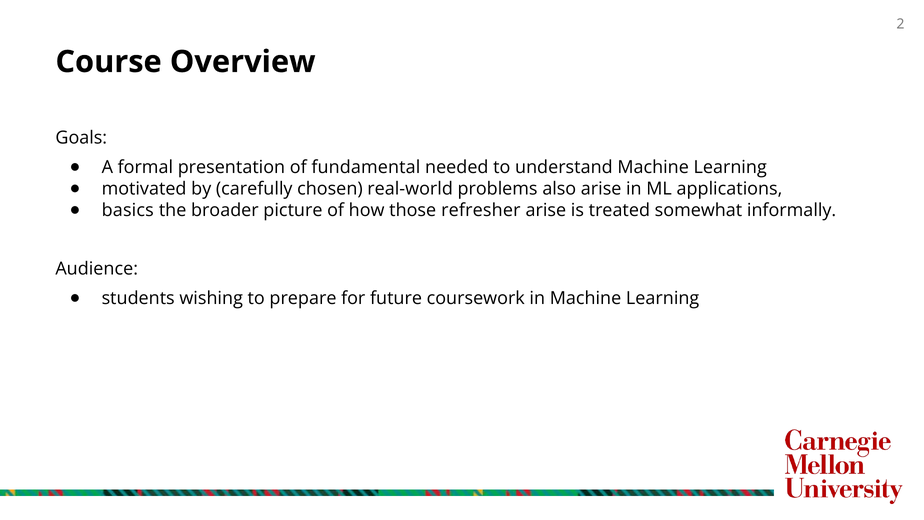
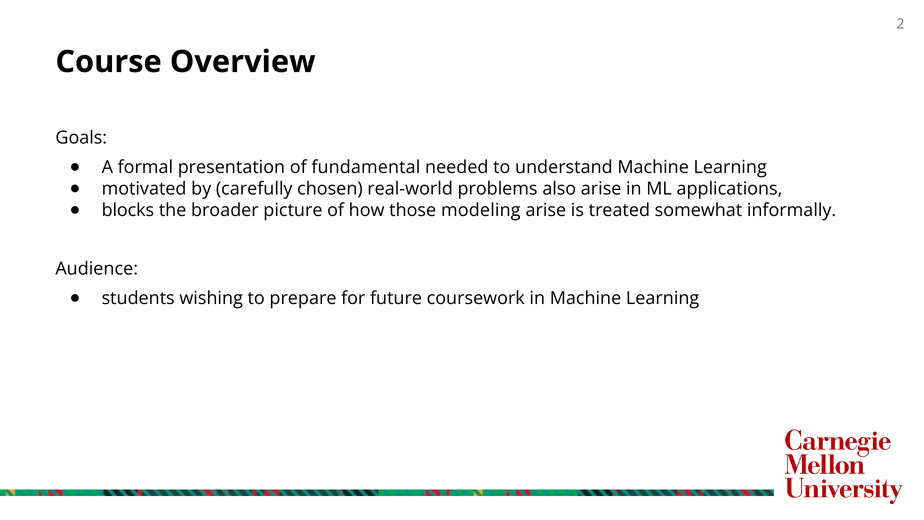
basics: basics -> blocks (128, 210)
refresher: refresher -> modeling (481, 210)
